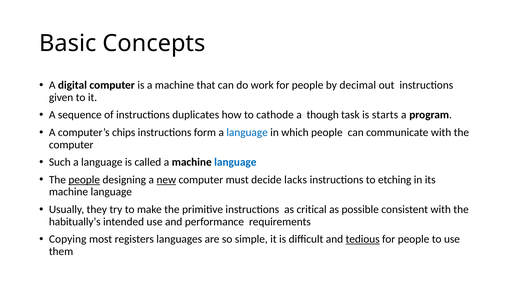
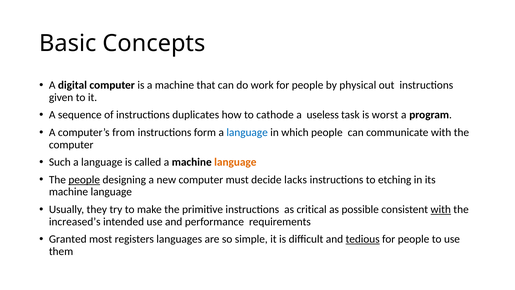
decimal: decimal -> physical (358, 85)
though: though -> useless (323, 115)
starts: starts -> worst (385, 115)
chips: chips -> from (124, 132)
language colour: blue -> orange (235, 162)
new underline: present -> none (166, 180)
with underline: none -> present (441, 209)
habitually’s: habitually’s -> increased’s (75, 221)
Copying: Copying -> Granted (68, 239)
